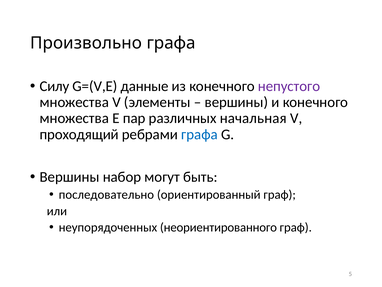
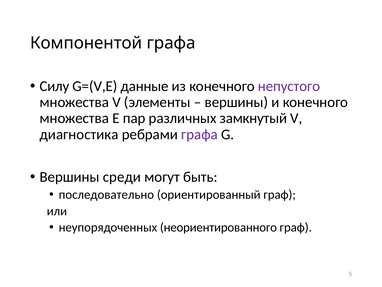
Произвольно: Произвольно -> Компонентой (86, 43)
начальная: начальная -> замкнутый (253, 118)
проходящий: проходящий -> диагностика (79, 134)
графа colour: blue -> purple (199, 134)
набор: набор -> среди (122, 177)
